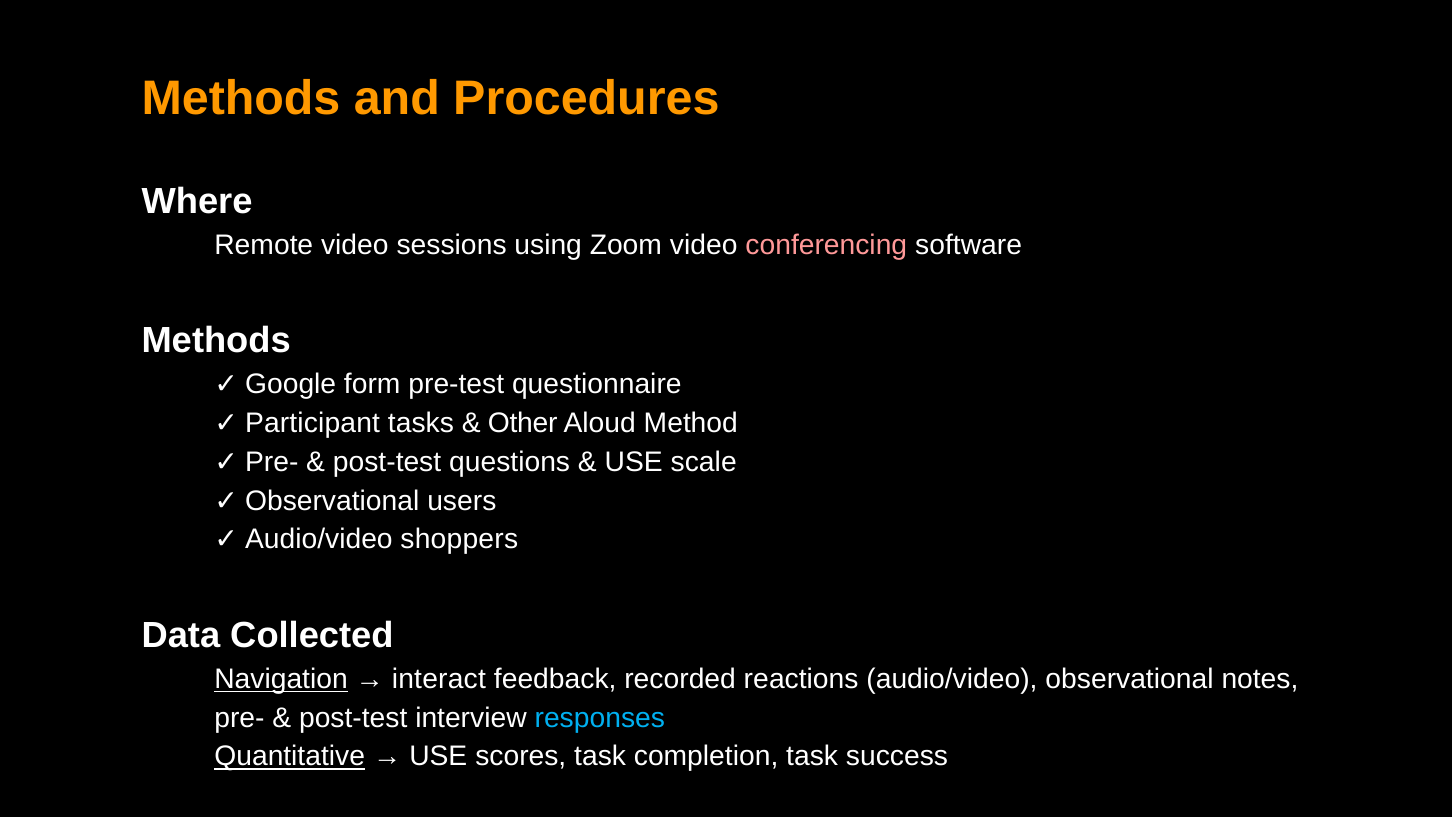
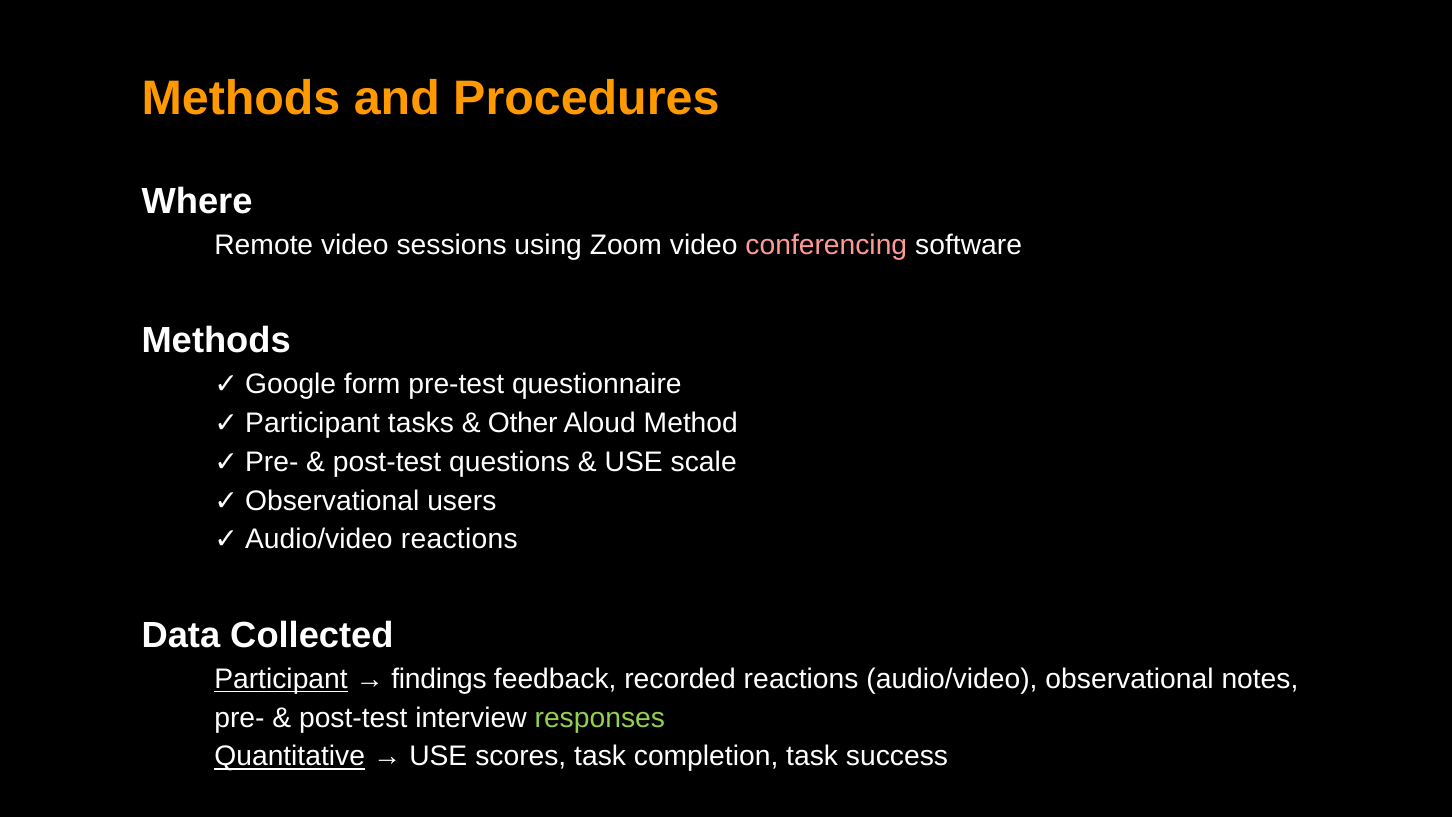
Audio/video shoppers: shoppers -> reactions (459, 540)
Navigation: Navigation -> Participant (281, 679)
interact: interact -> findings (439, 679)
responses colour: light blue -> light green (600, 718)
